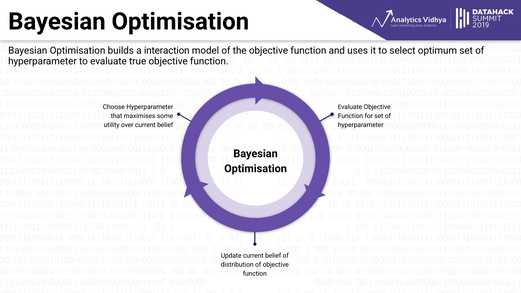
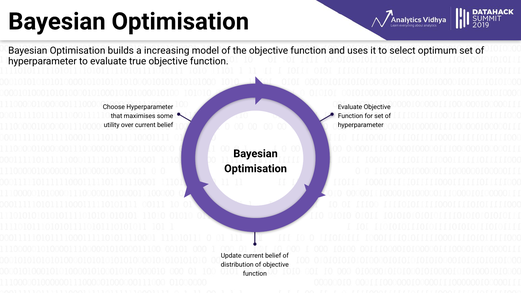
interaction: interaction -> increasing (167, 51)
